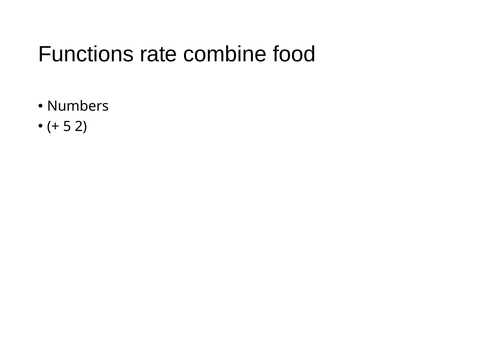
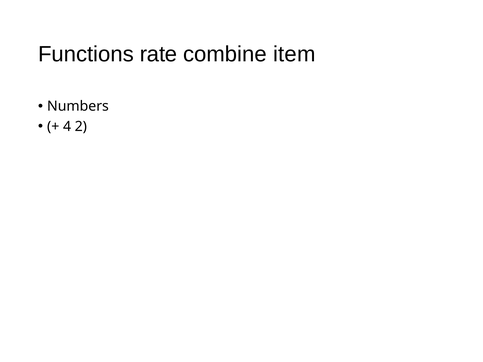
food: food -> item (294, 54)
5: 5 -> 4 (67, 127)
